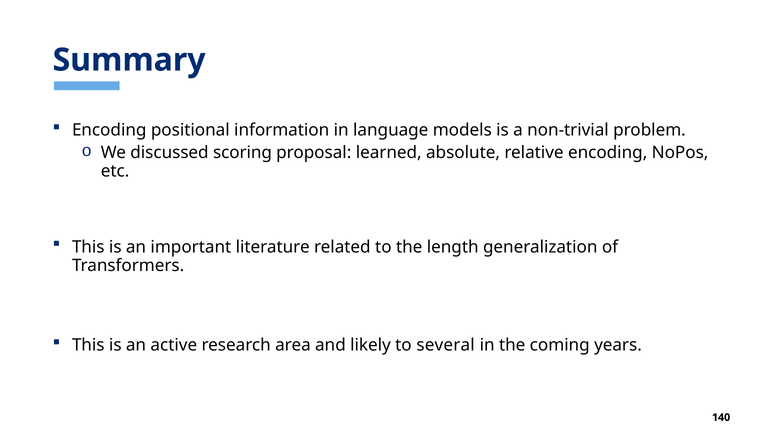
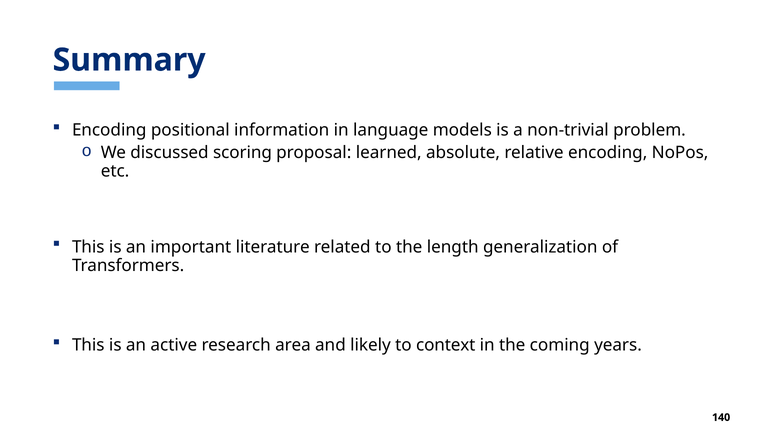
several: several -> context (446, 345)
